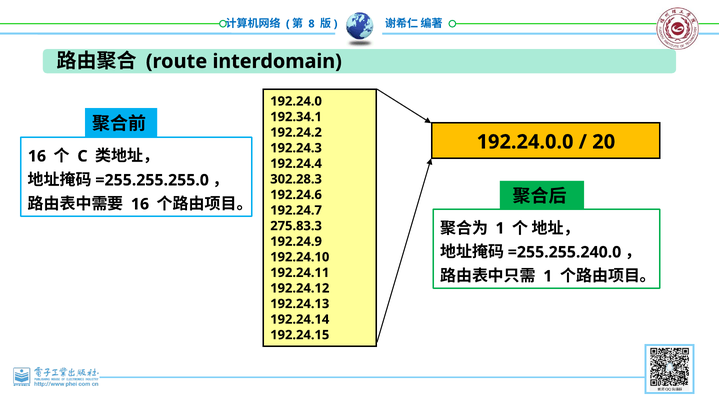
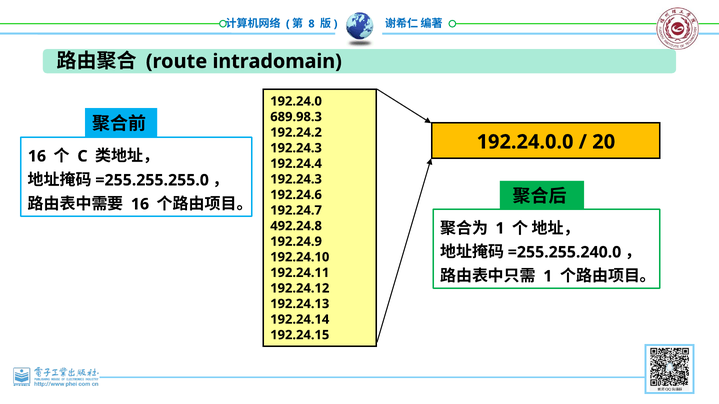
interdomain: interdomain -> intradomain (277, 61)
192.34.1: 192.34.1 -> 689.98.3 (296, 117)
302.28.3: 302.28.3 -> 192.24.3 (296, 179)
275.83.3: 275.83.3 -> 492.24.8 (296, 226)
